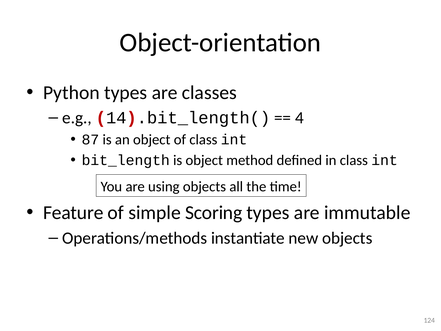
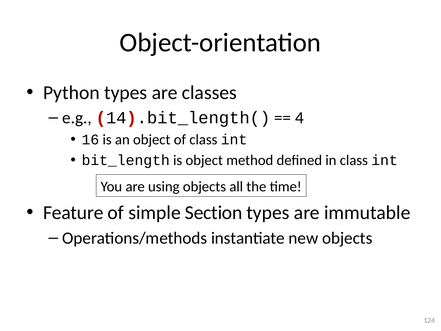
87: 87 -> 16 (90, 140)
Scoring: Scoring -> Section (214, 213)
